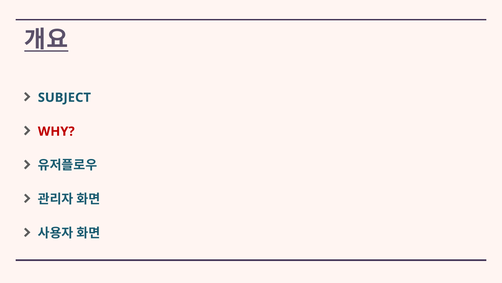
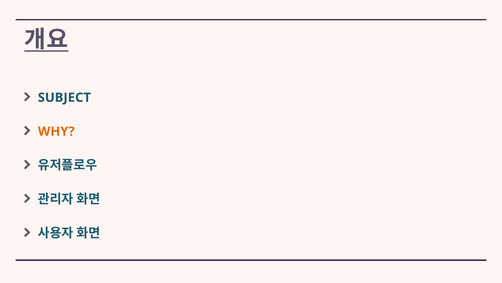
WHY colour: red -> orange (56, 131)
